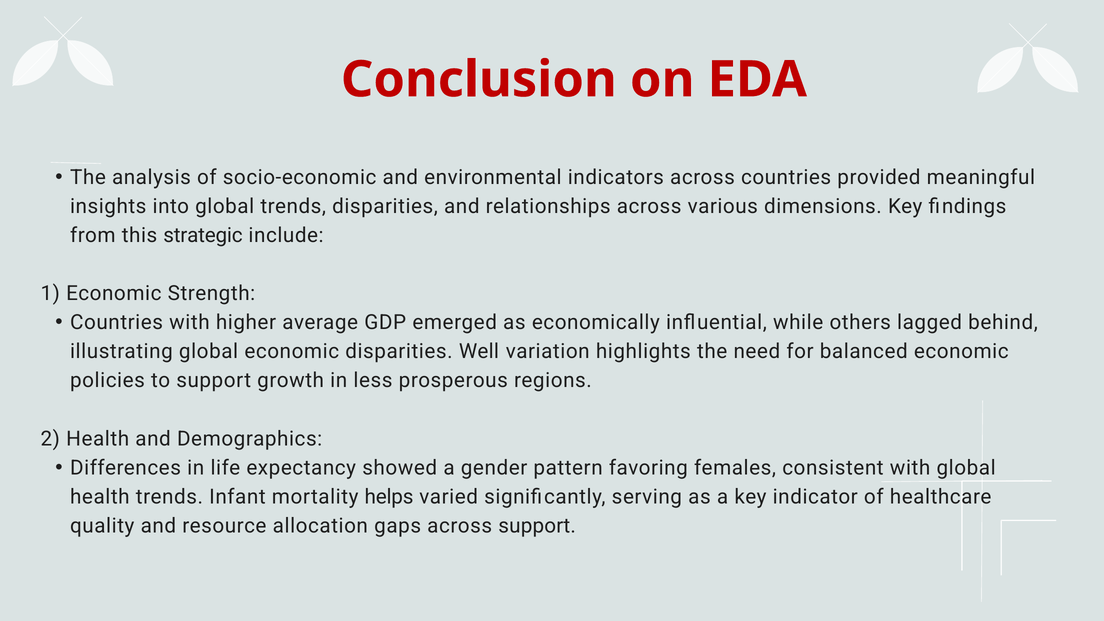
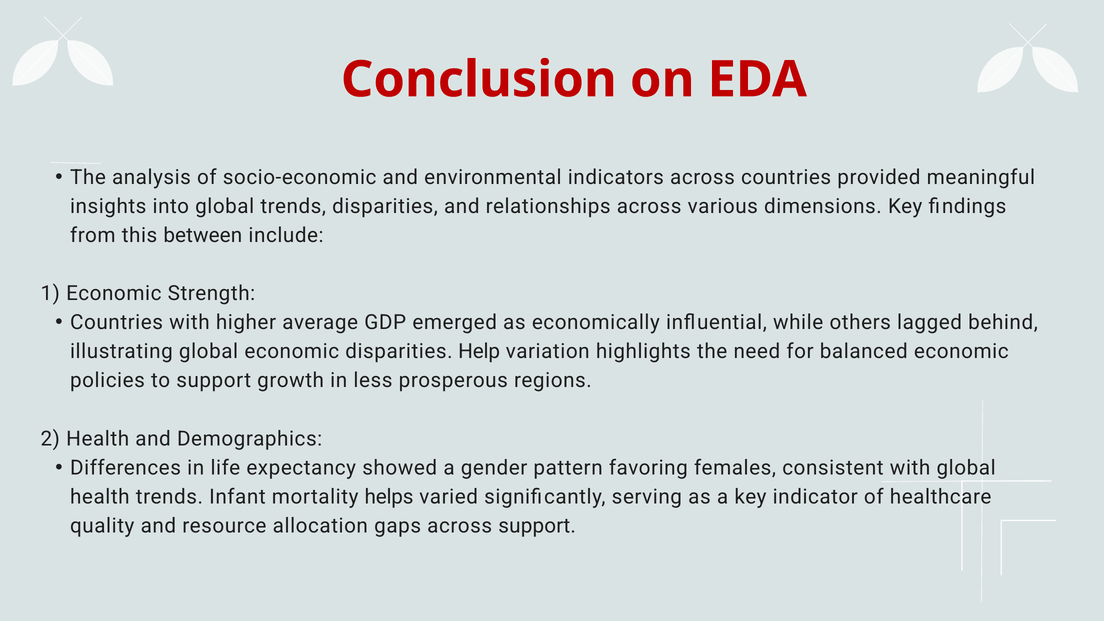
strategic: strategic -> between (203, 235)
Well: Well -> Help (479, 352)
